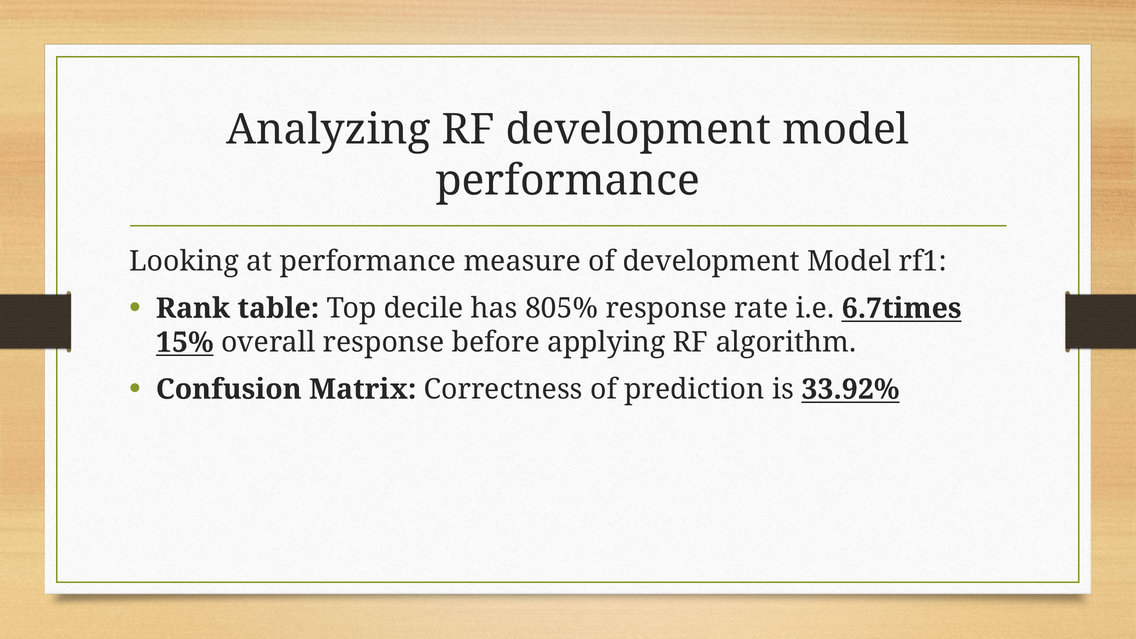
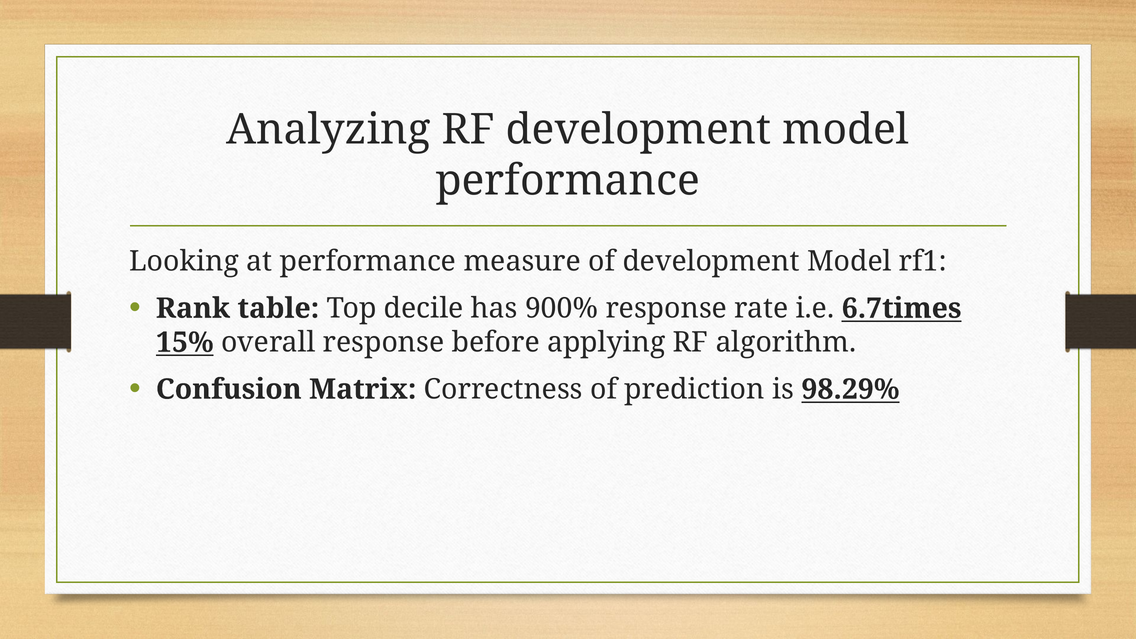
805%: 805% -> 900% (562, 308)
33.92%: 33.92% -> 98.29% (850, 389)
